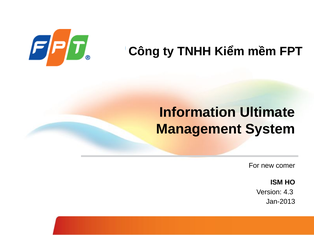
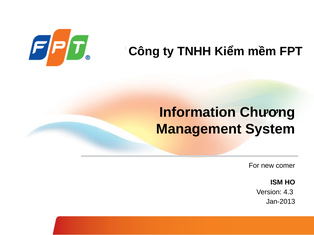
Ultimate: Ultimate -> Chương (267, 112)
